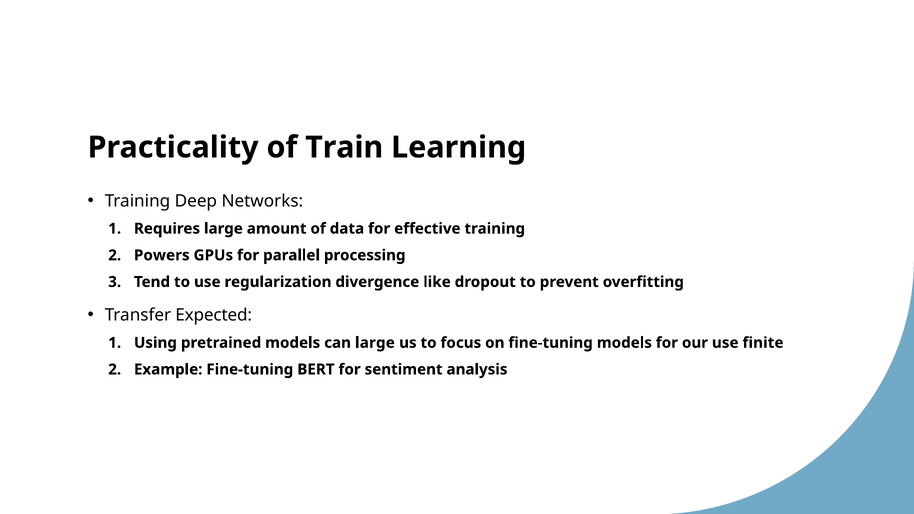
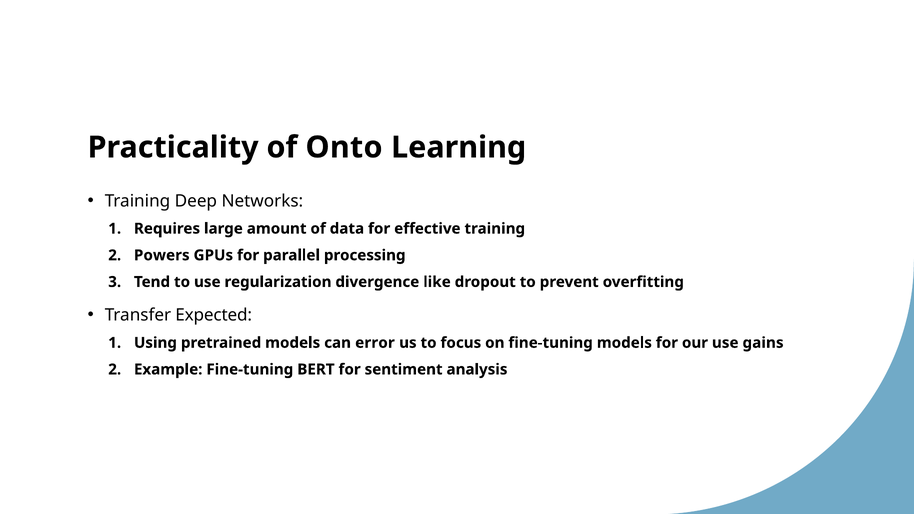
Train: Train -> Onto (344, 147)
can large: large -> error (375, 343)
finite: finite -> gains (763, 343)
